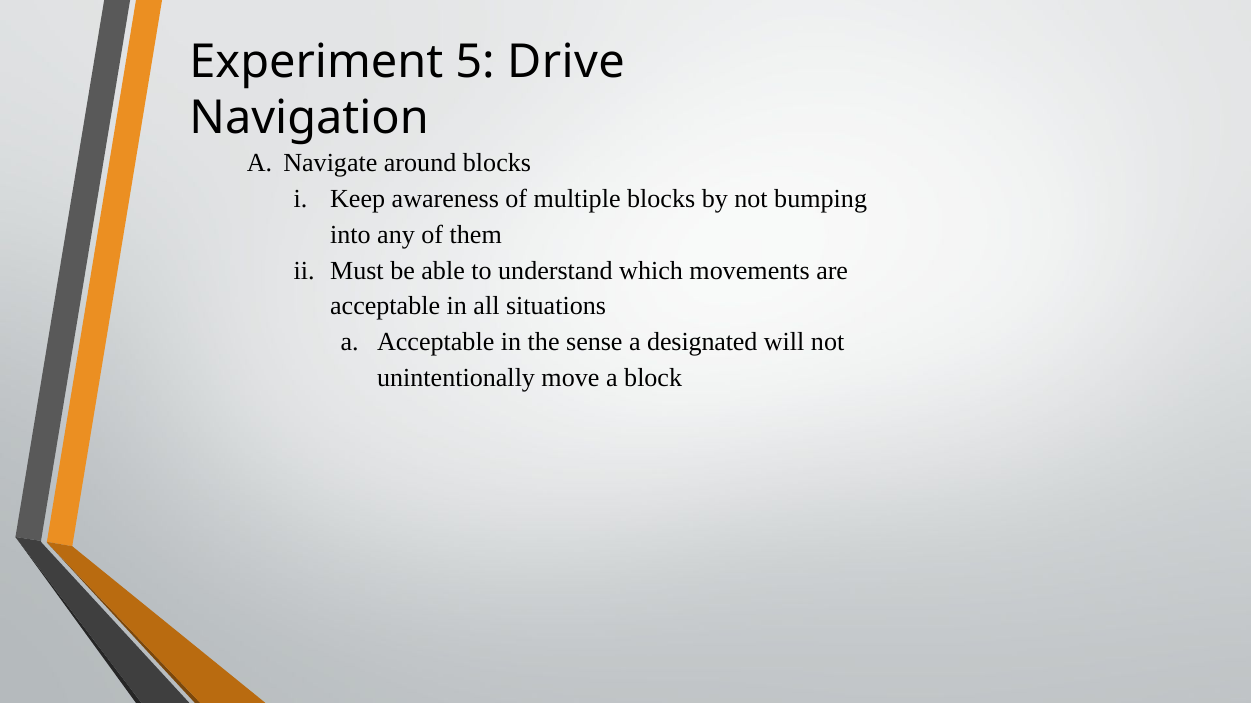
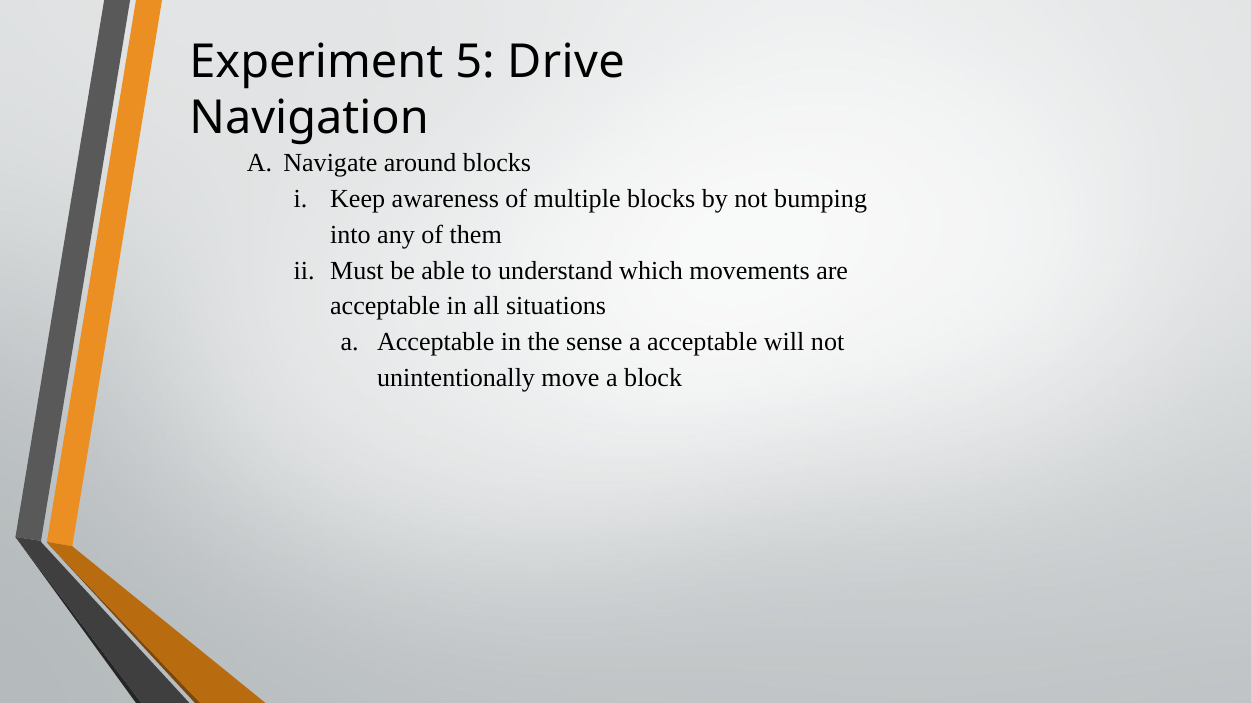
sense a designated: designated -> acceptable (702, 343)
